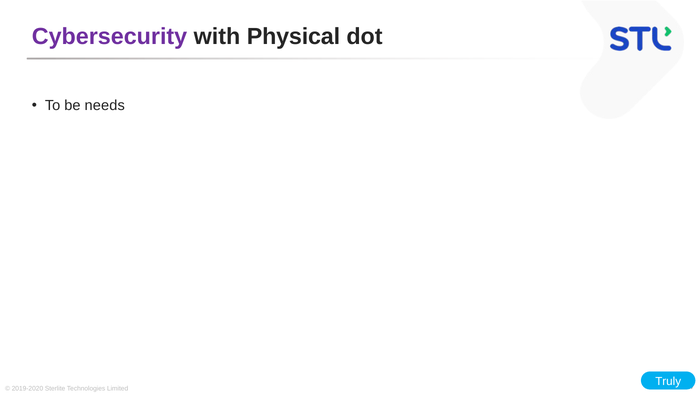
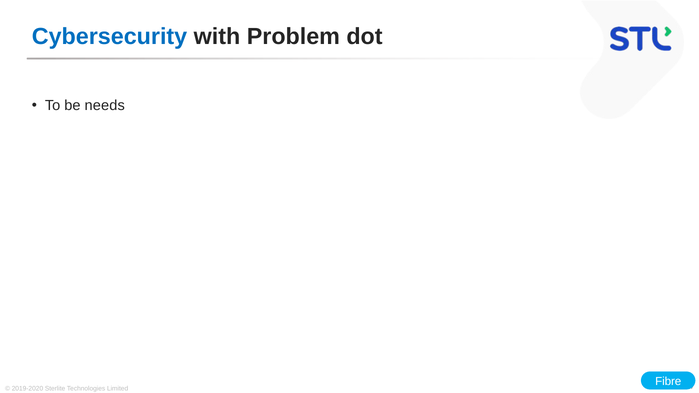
Cybersecurity colour: purple -> blue (110, 37)
Physical: Physical -> Problem (293, 37)
Truly: Truly -> Fibre (668, 381)
